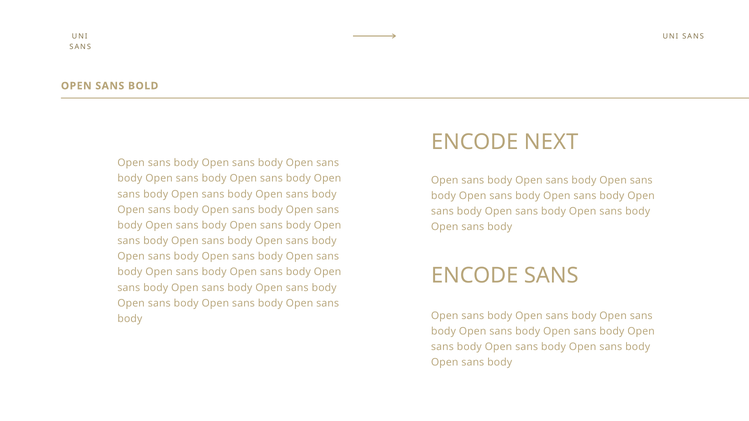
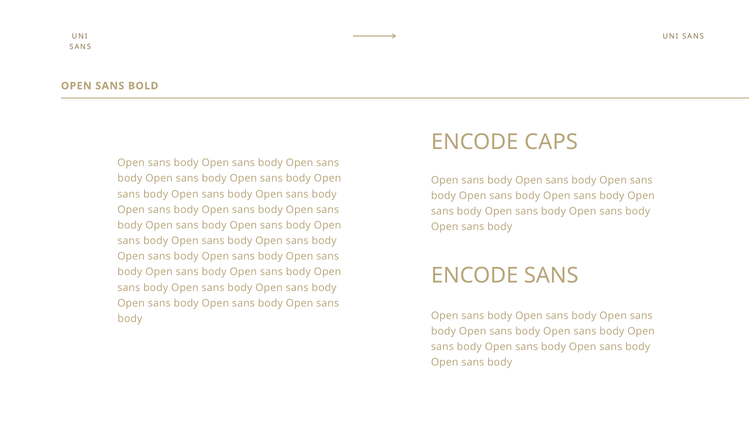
NEXT: NEXT -> CAPS (551, 142)
